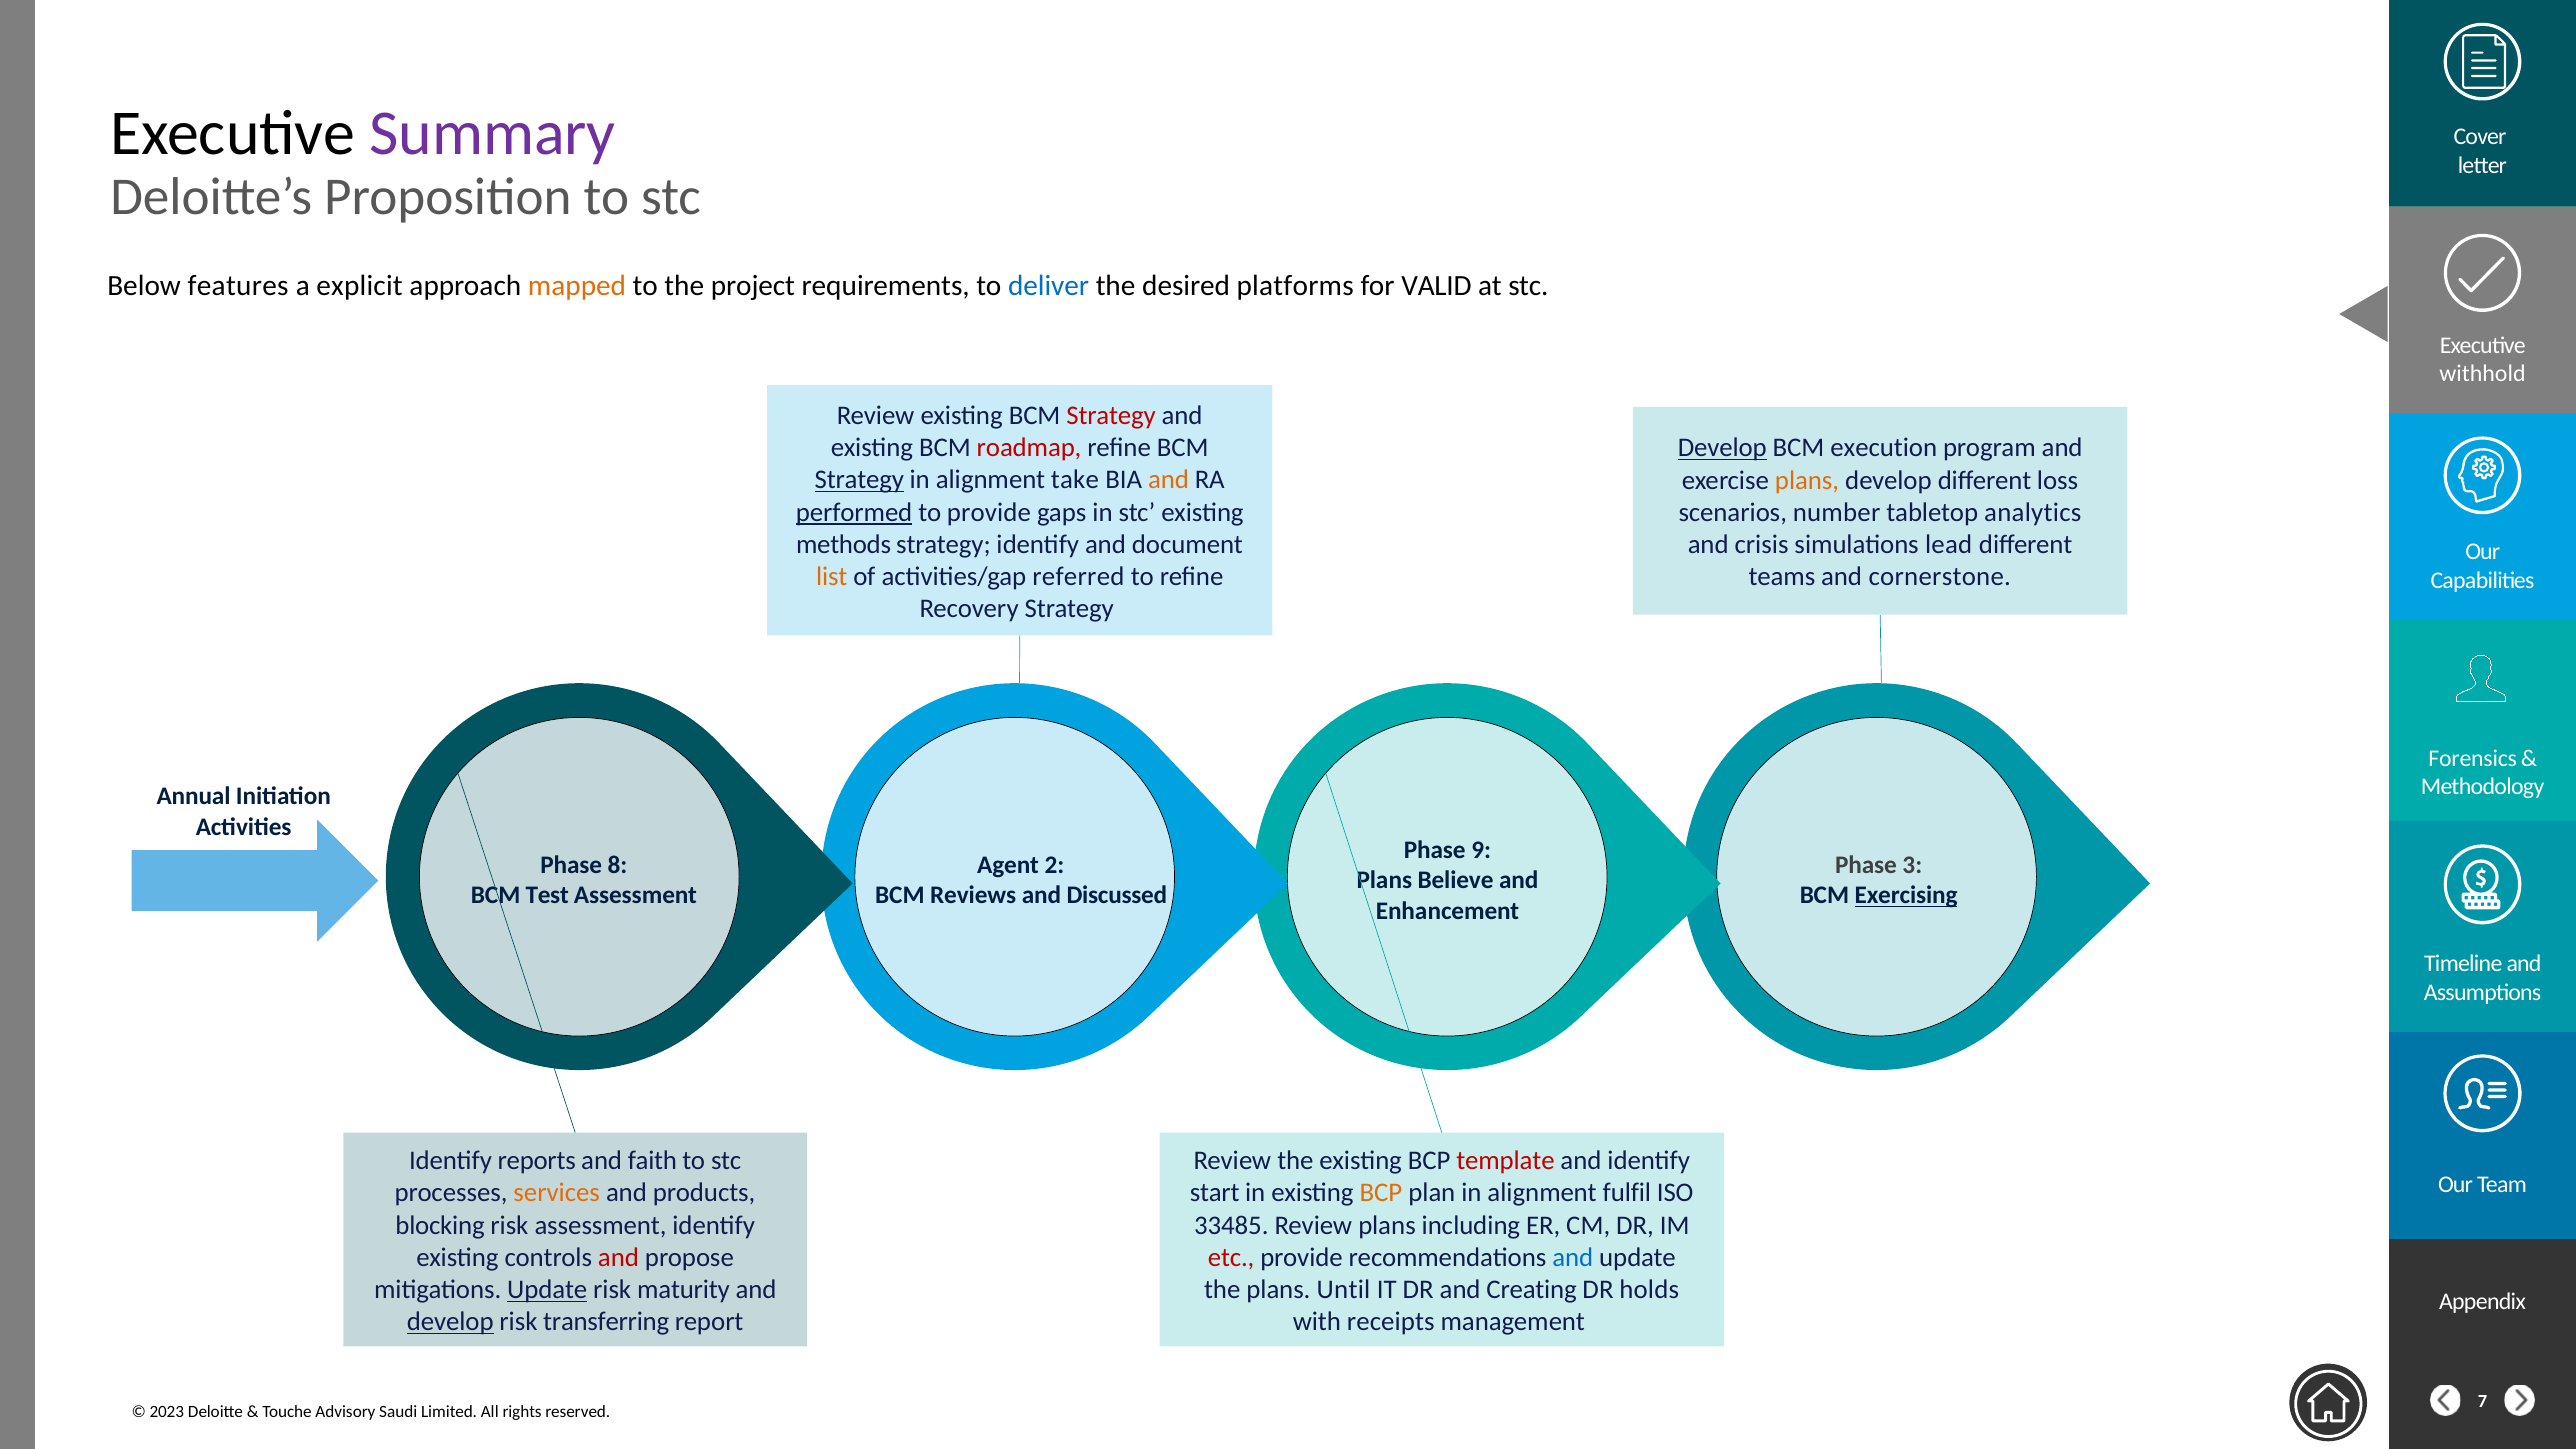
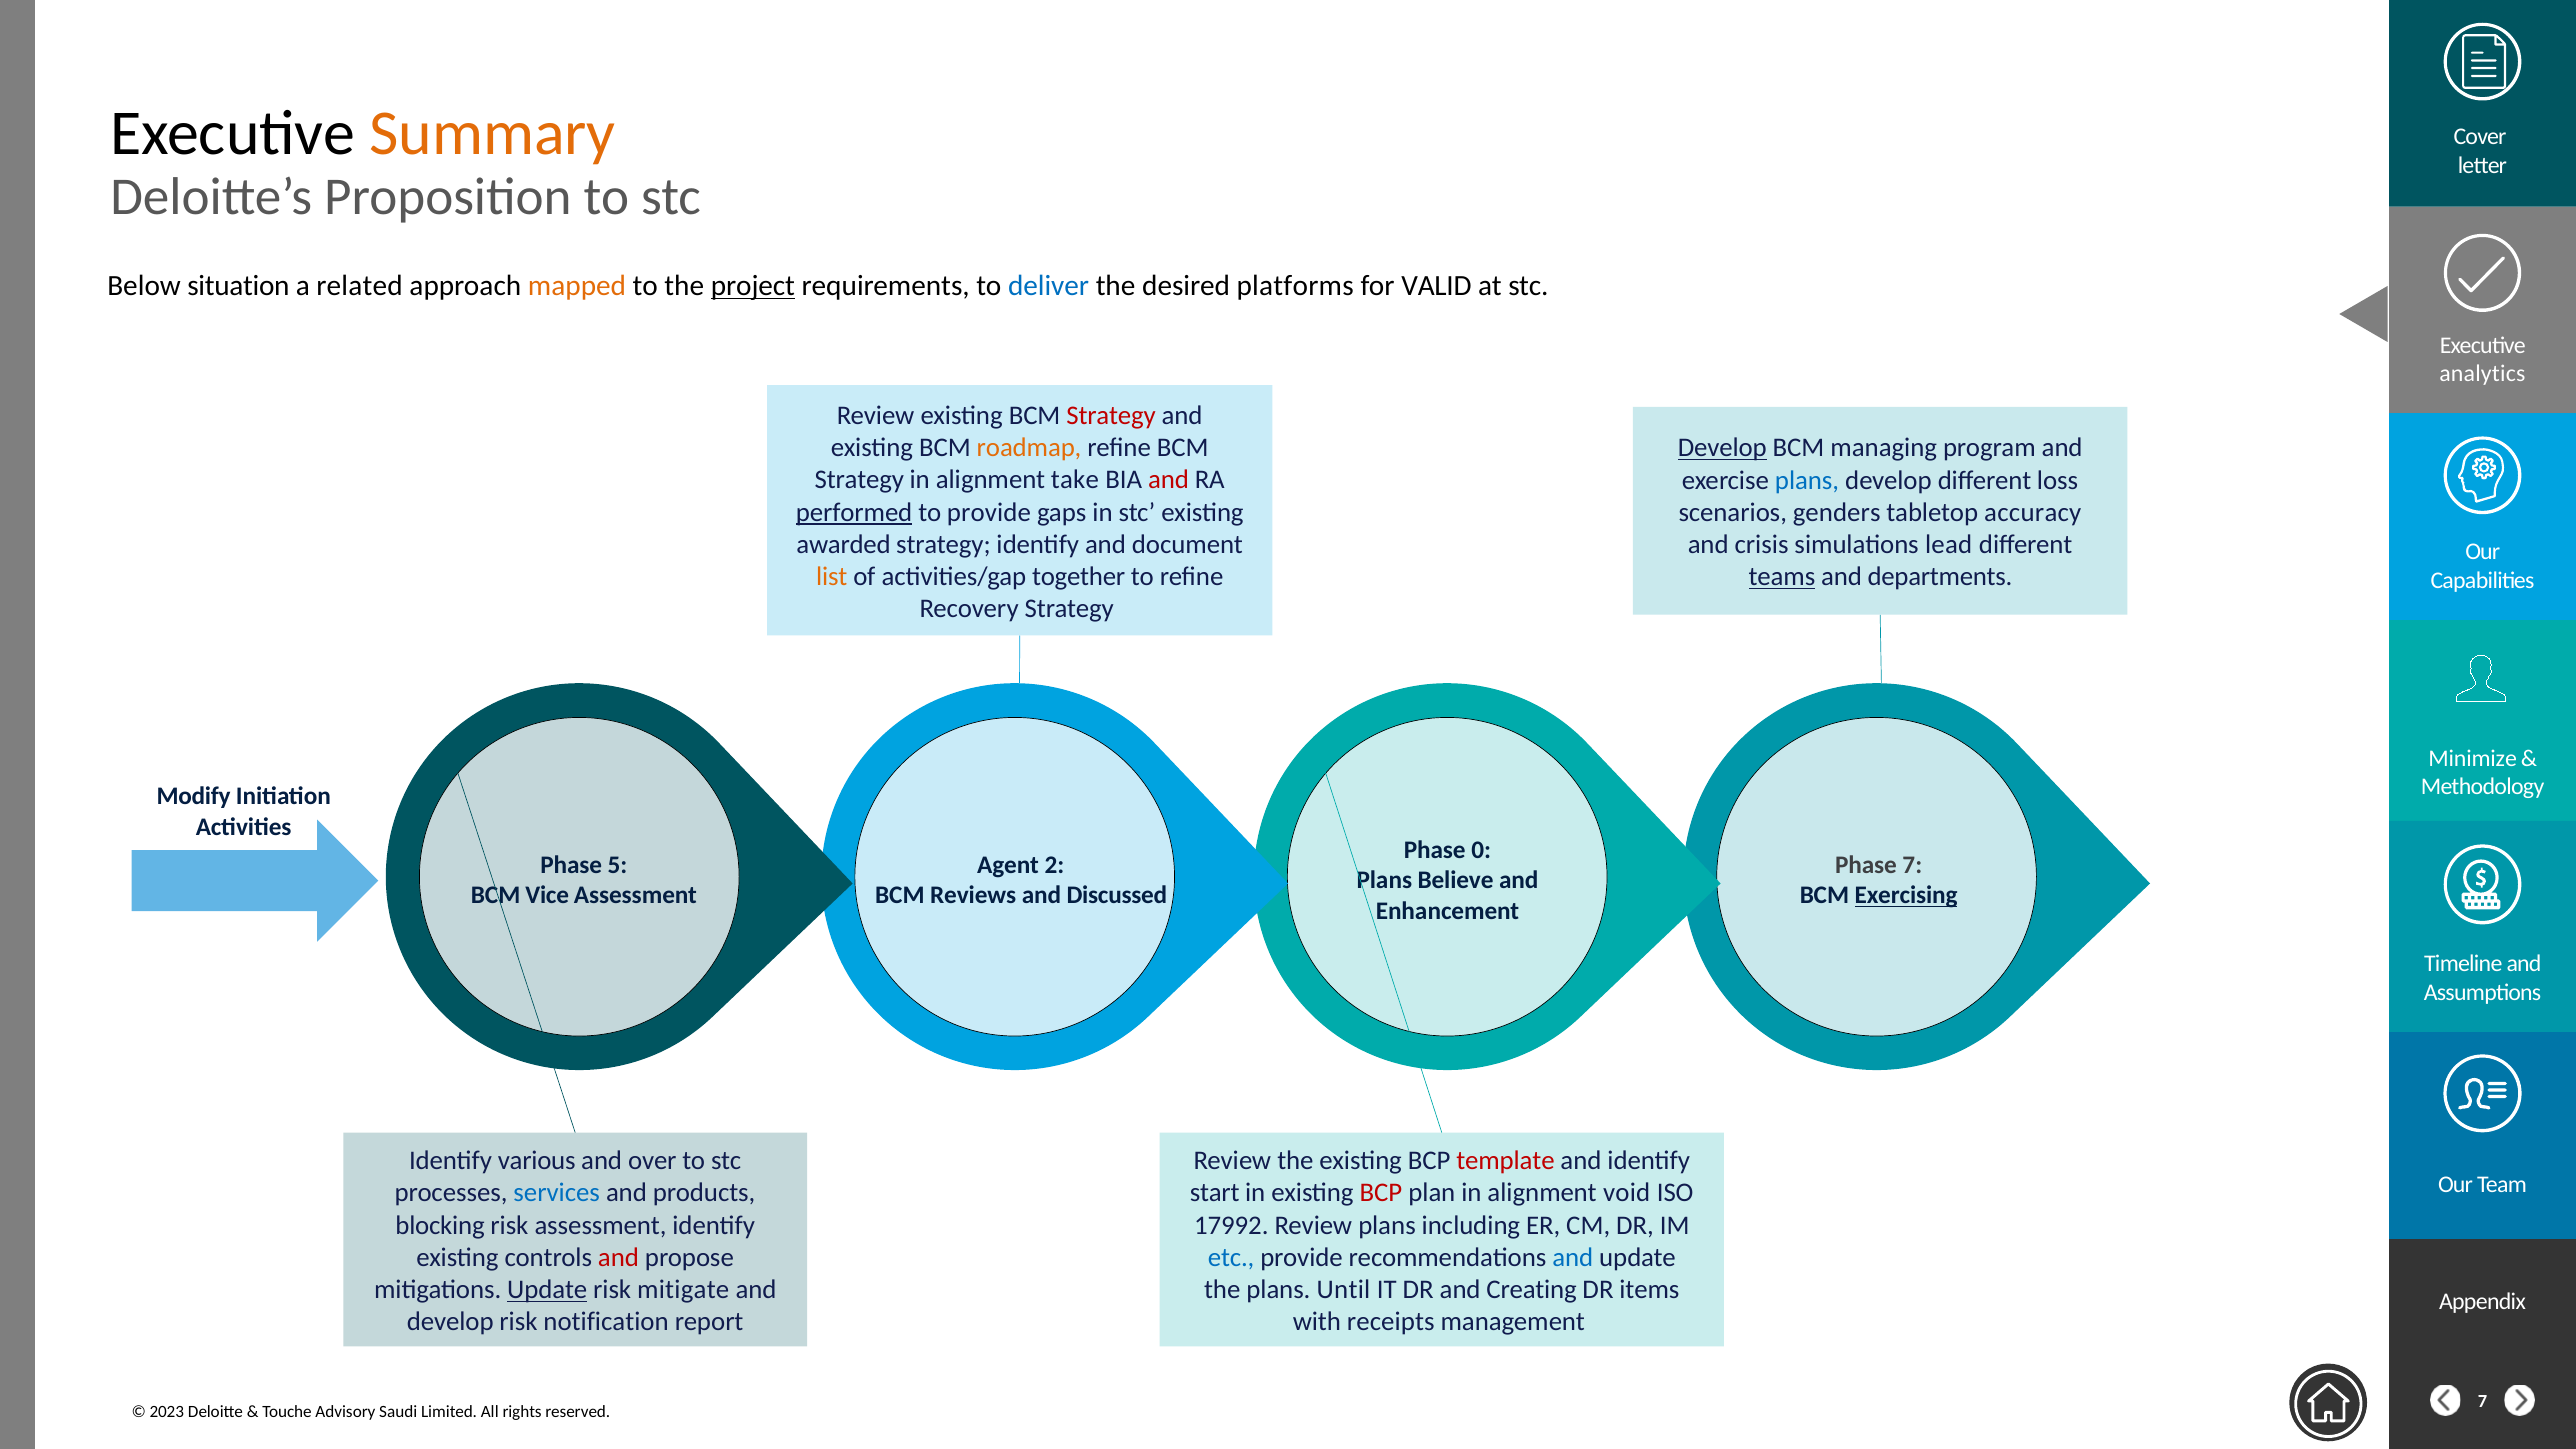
Summary colour: purple -> orange (493, 134)
features: features -> situation (238, 286)
explicit: explicit -> related (360, 286)
project underline: none -> present (753, 286)
withhold: withhold -> analytics (2482, 374)
roadmap colour: red -> orange (1029, 448)
execution: execution -> managing (1884, 448)
Strategy underline: present -> none (859, 480)
and colour: orange -> red (1169, 480)
plans colour: orange -> blue (1807, 480)
number: number -> genders (1837, 513)
analytics: analytics -> accuracy (2033, 513)
methods: methods -> awarded (844, 544)
referred: referred -> together (1079, 577)
teams underline: none -> present (1782, 577)
cornerstone: cornerstone -> departments (1940, 577)
Forensics: Forensics -> Minimize (2473, 758)
Annual: Annual -> Modify (194, 797)
9: 9 -> 0 (1481, 850)
8: 8 -> 5 (618, 865)
Phase 3: 3 -> 7 (1912, 865)
Test: Test -> Vice (547, 896)
reports: reports -> various (537, 1161)
faith: faith -> over (652, 1161)
services colour: orange -> blue (557, 1193)
BCP colour: orange -> red (1381, 1193)
fulfil: fulfil -> void (1627, 1193)
33485: 33485 -> 17992 (1231, 1225)
etc colour: red -> blue (1231, 1258)
maturity: maturity -> mitigate (683, 1290)
holds: holds -> items (1649, 1290)
develop underline: present -> none (450, 1322)
transferring: transferring -> notification (606, 1322)
